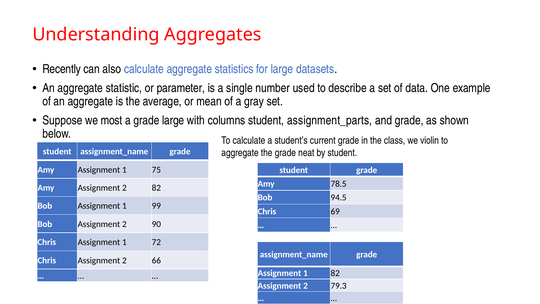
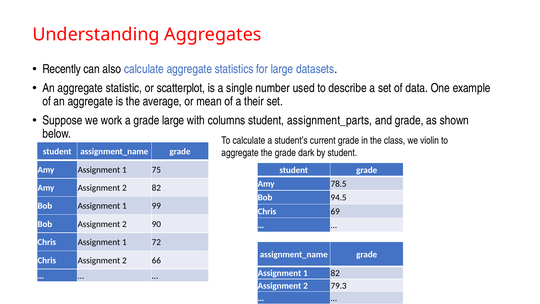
parameter: parameter -> scatterplot (181, 88)
gray: gray -> their (254, 101)
most: most -> work (112, 120)
neat: neat -> dark (306, 153)
